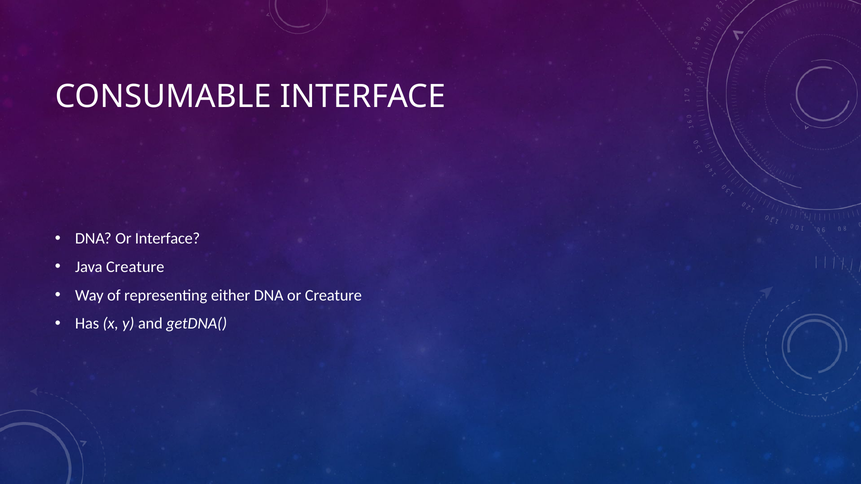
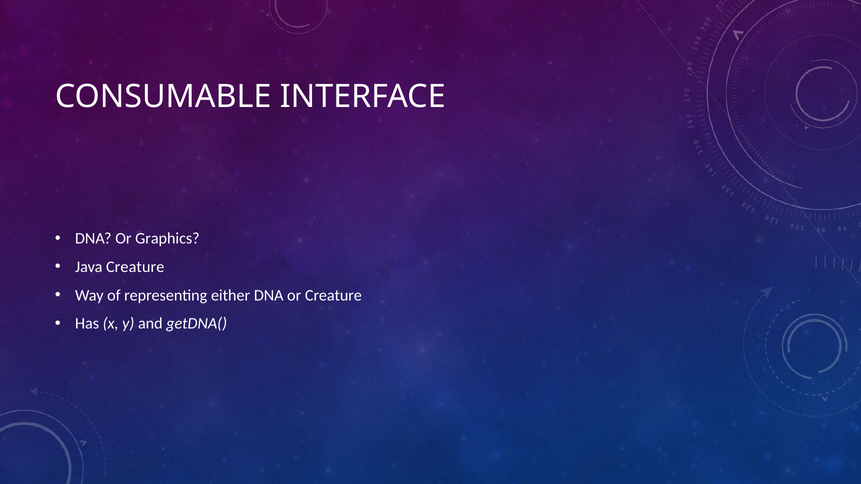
Or Interface: Interface -> Graphics (167, 239)
